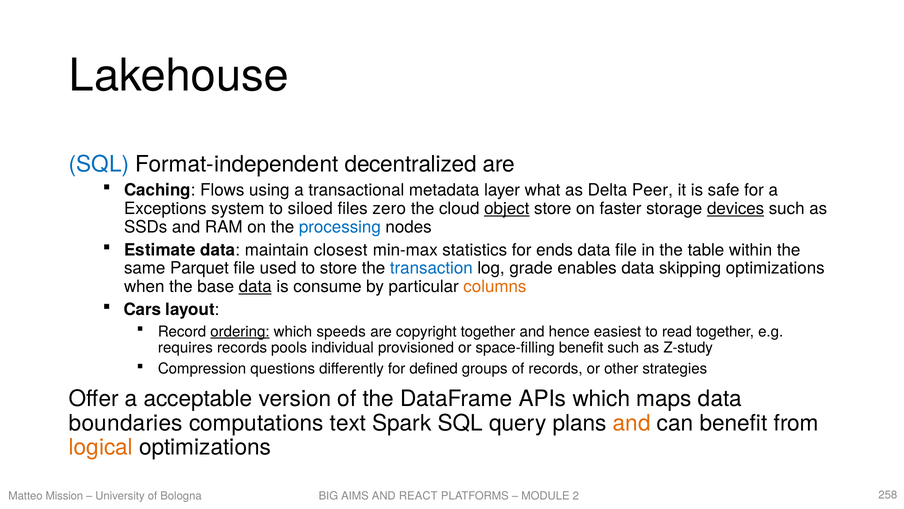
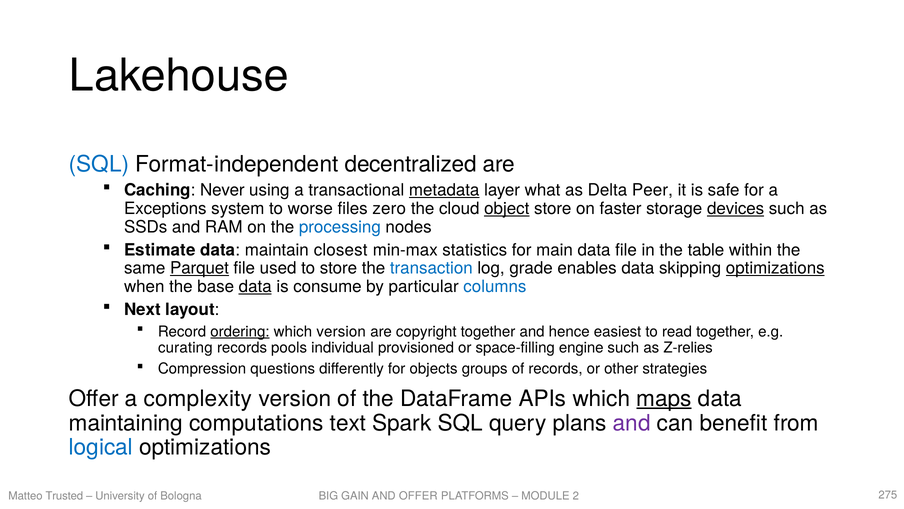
Flows: Flows -> Never (222, 190)
metadata underline: none -> present (444, 190)
siloed: siloed -> worse (310, 208)
ends: ends -> main (555, 250)
Parquet underline: none -> present (199, 268)
optimizations underline: none -> present (775, 268)
columns colour: orange -> blue (495, 286)
Cars: Cars -> Next (142, 309)
which speeds: speeds -> version (341, 331)
requires: requires -> curating (185, 348)
space-filling benefit: benefit -> engine (581, 348)
Z-study: Z-study -> Z-relies (688, 348)
defined: defined -> objects (434, 369)
acceptable: acceptable -> complexity (198, 398)
maps underline: none -> present (664, 398)
boundaries: boundaries -> maintaining (126, 423)
and colour: orange -> purple (632, 423)
logical colour: orange -> blue (101, 447)
Mission: Mission -> Trusted (64, 496)
AIMS: AIMS -> GAIN (355, 496)
AND REACT: REACT -> OFFER (418, 496)
258: 258 -> 275 (888, 494)
